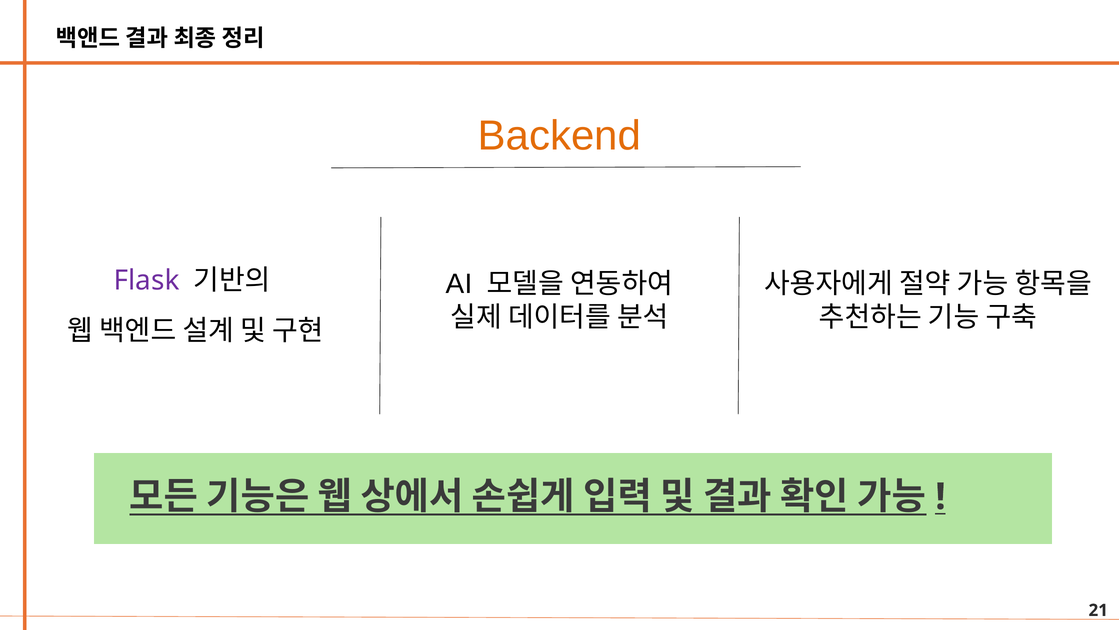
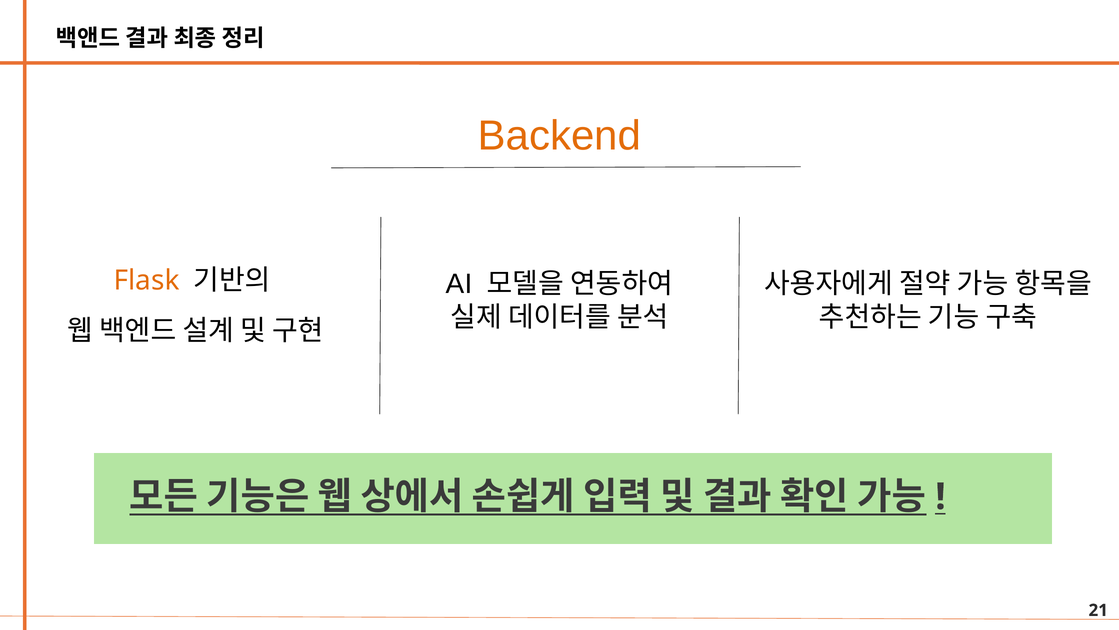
Flask colour: purple -> orange (147, 280)
